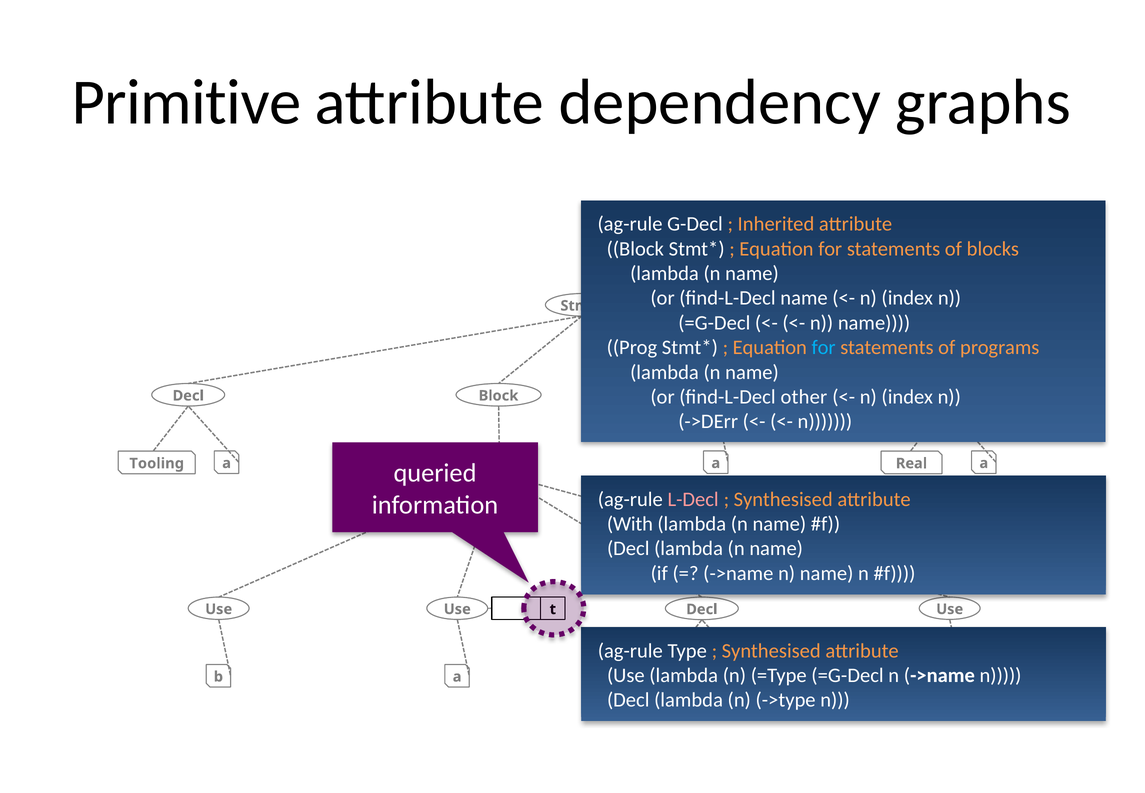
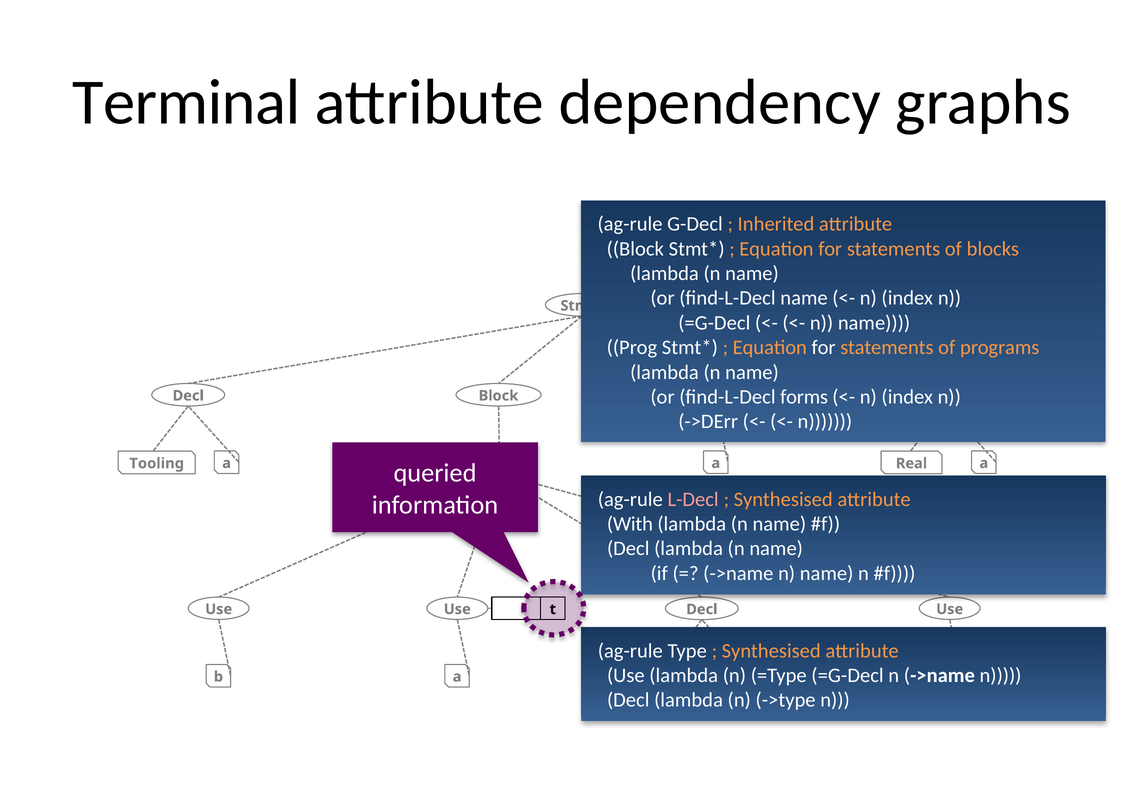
Primitive: Primitive -> Terminal (186, 102)
for colour: light blue -> white (824, 347)
other: other -> forms (804, 397)
